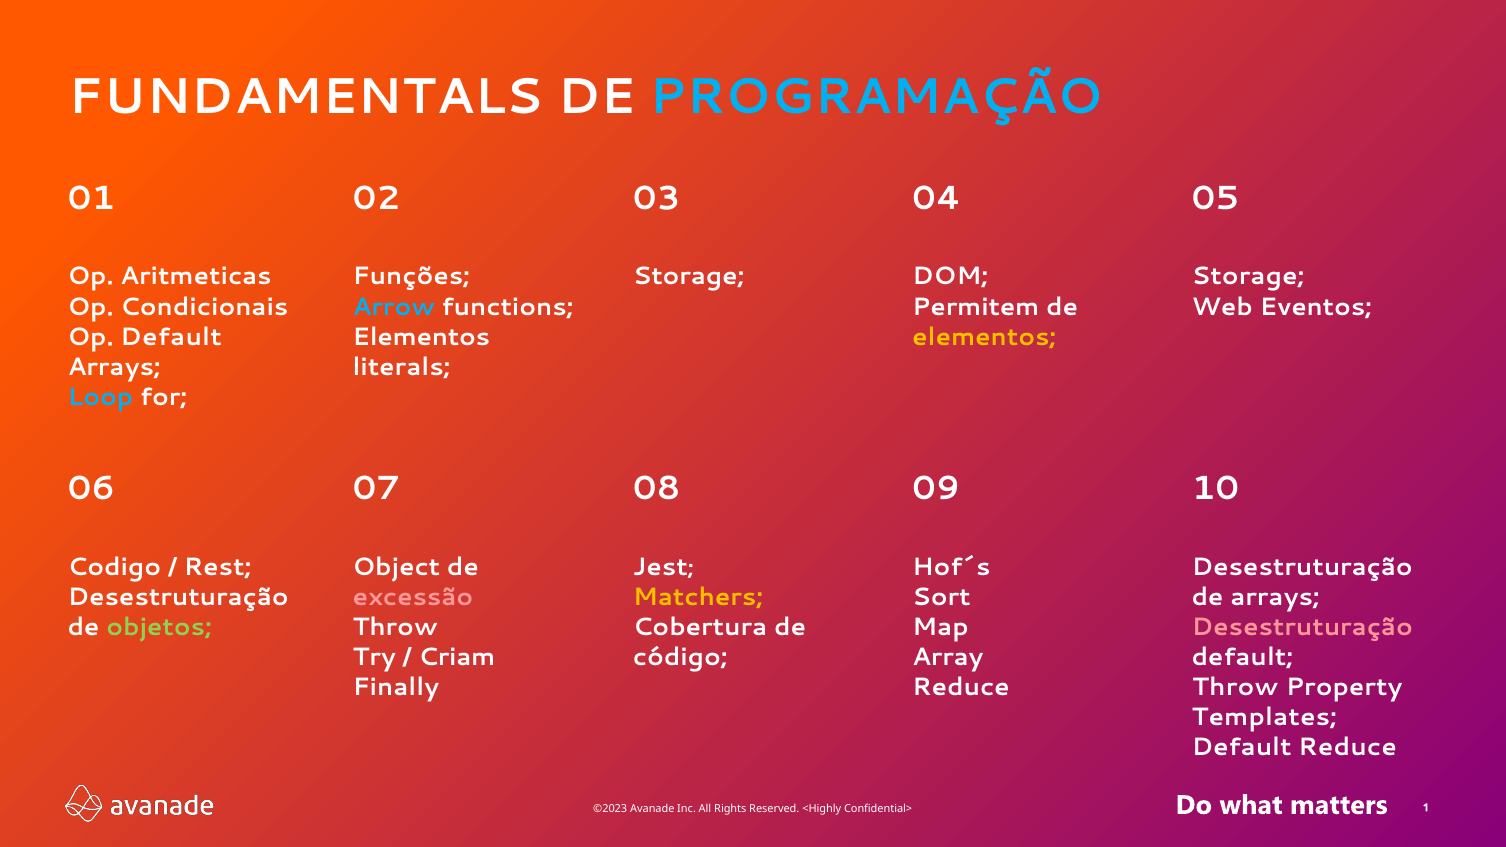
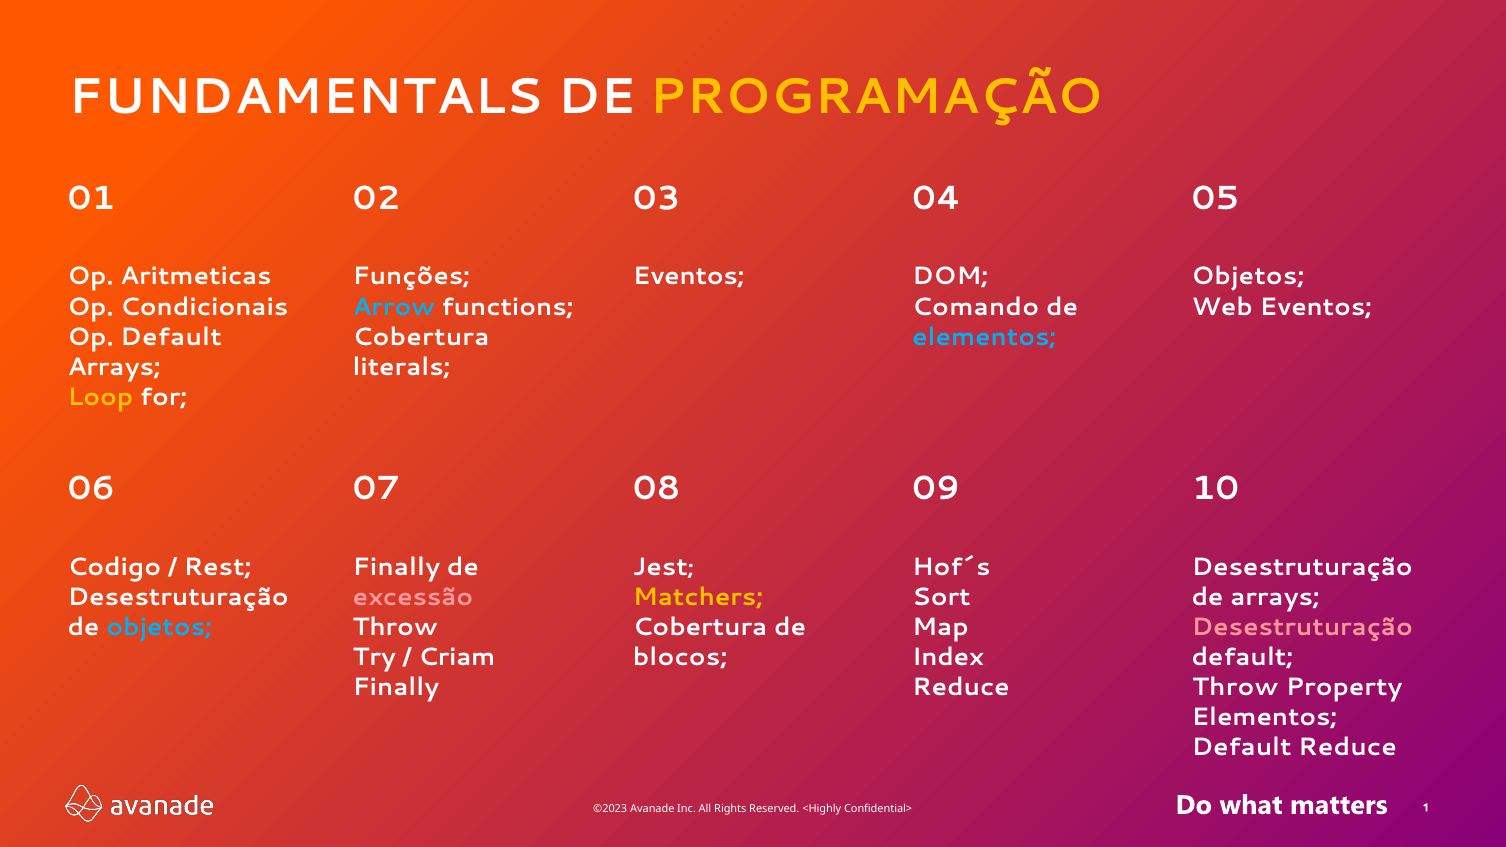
PROGRAMAÇÃO colour: light blue -> yellow (876, 97)
Storage: Storage -> Eventos (689, 277)
Storage: Storage -> Objetos (1248, 277)
Permitem: Permitem -> Comando (976, 307)
Elementos: Elementos -> Cobertura (421, 337)
elementos colour: yellow -> light blue (984, 337)
Loop colour: light blue -> yellow (100, 397)
Object: Object -> Finally (396, 567)
objetos colour: light green -> light blue (159, 627)
código: código -> blocos (680, 657)
Array: Array -> Index (948, 657)
Templates: Templates -> Elementos (1265, 717)
